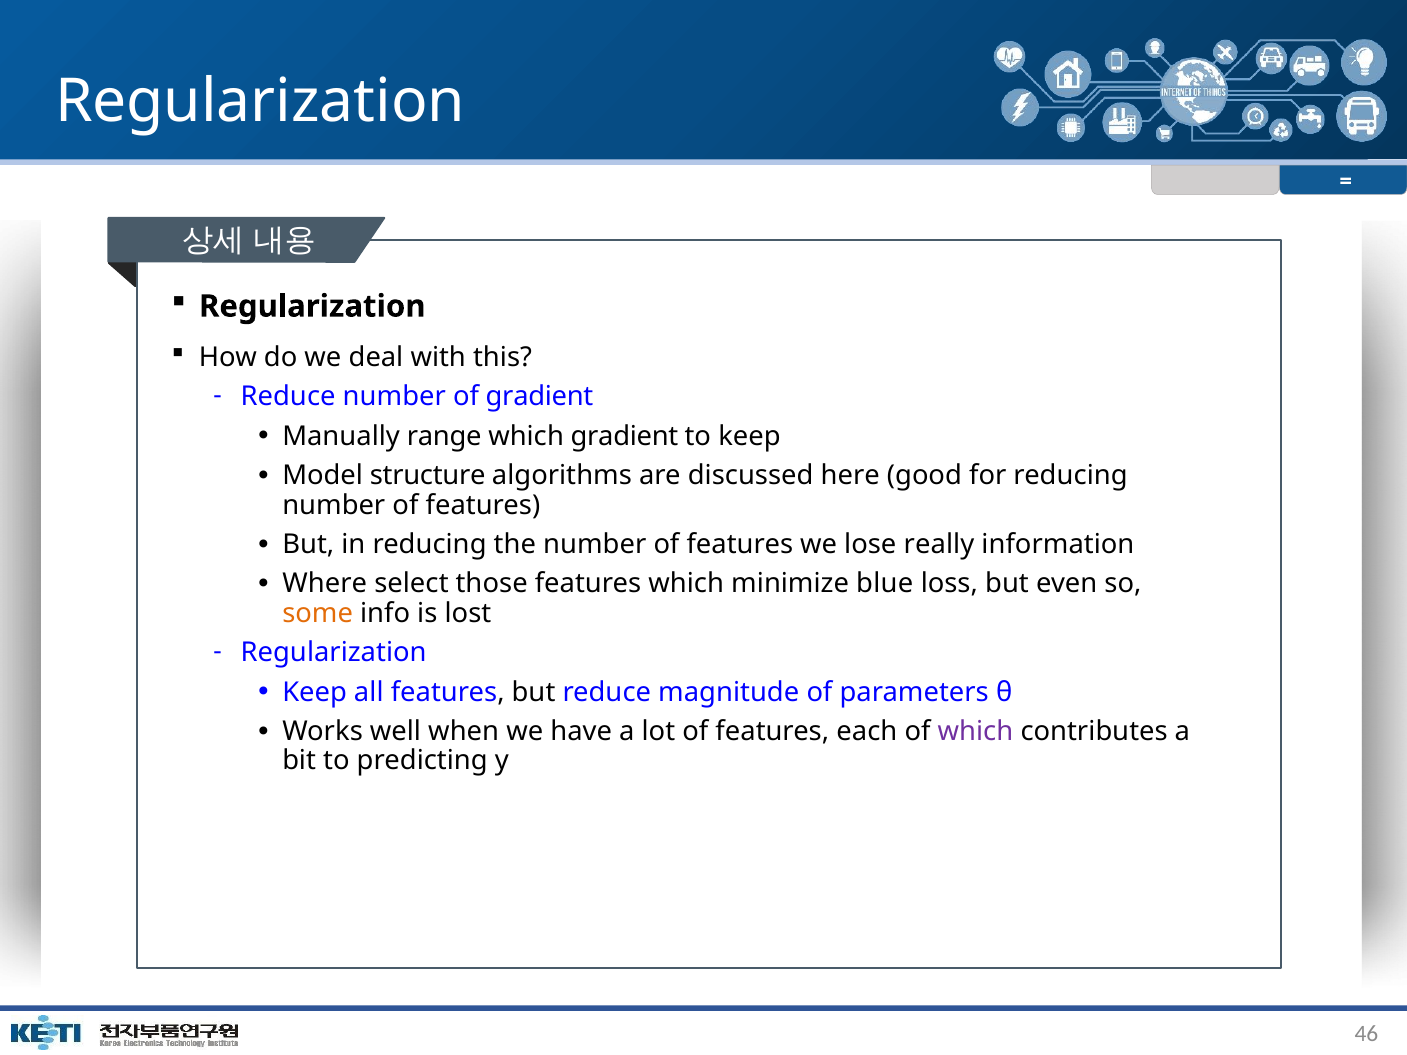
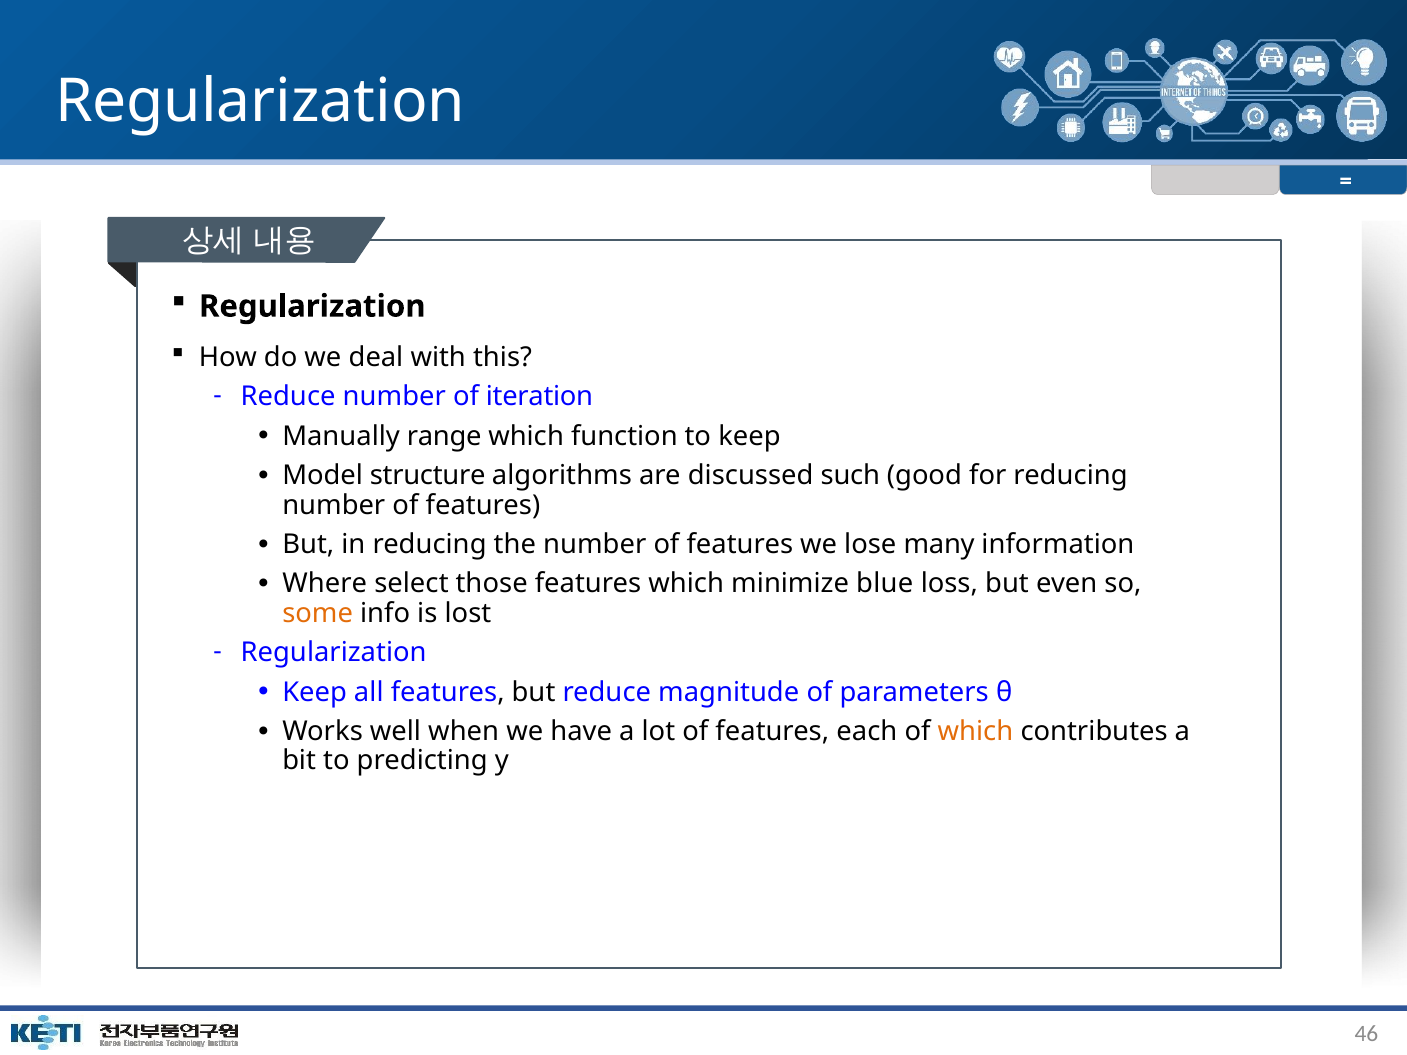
of gradient: gradient -> iteration (540, 397)
which gradient: gradient -> function (624, 436)
here: here -> such (850, 476)
really: really -> many (939, 545)
which colour: purple -> orange (975, 731)
